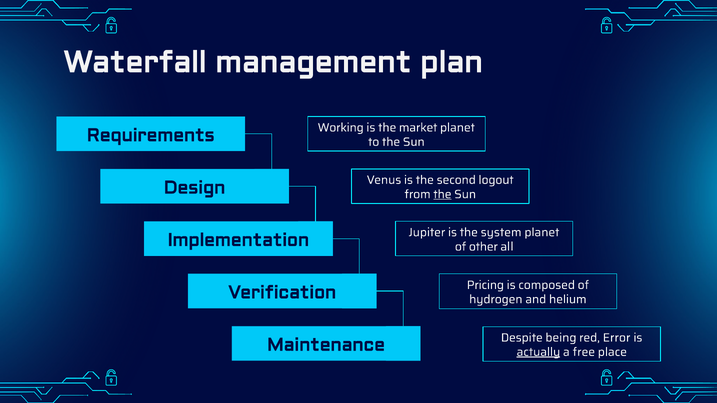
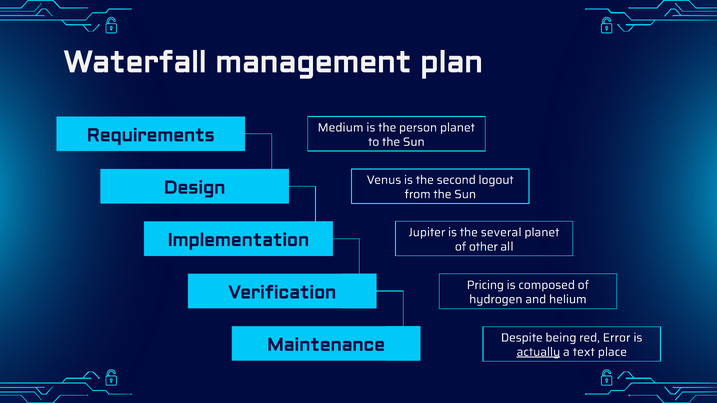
Working: Working -> Medium (341, 128)
market: market -> person (418, 128)
the underline: present -> none (442, 194)
system: system -> several (501, 232)
free: free -> text (584, 352)
